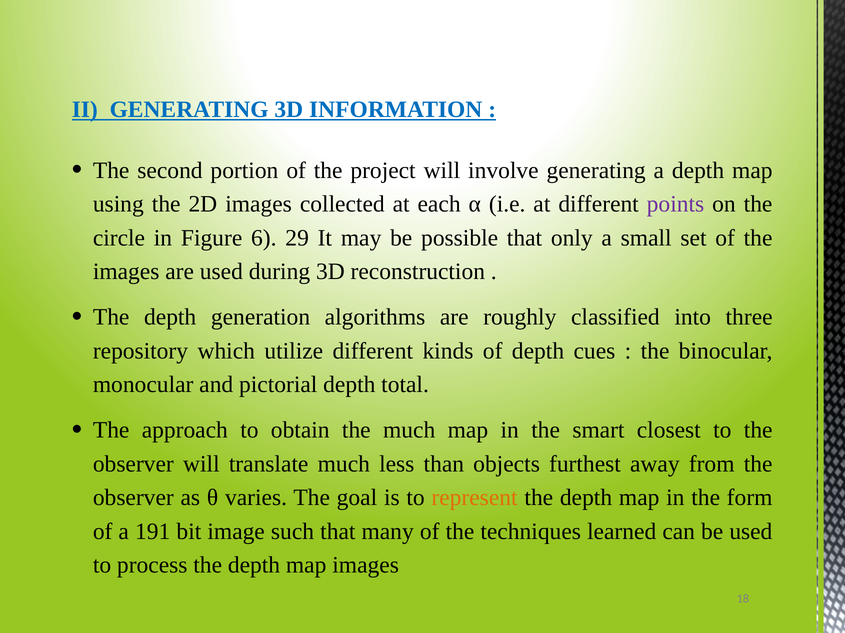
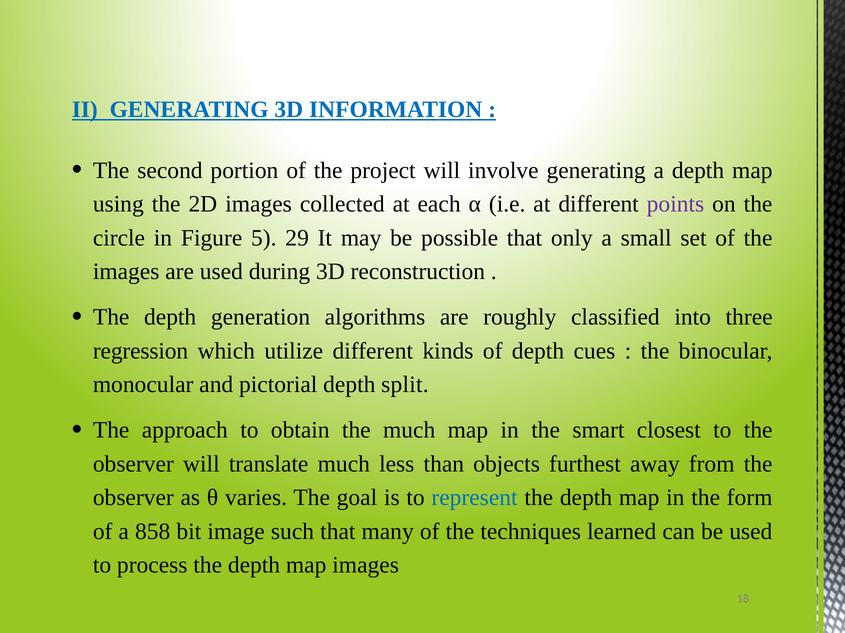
6: 6 -> 5 (264, 238)
repository: repository -> regression (141, 351)
total: total -> split (405, 385)
represent colour: orange -> blue (475, 498)
191: 191 -> 858 (153, 532)
